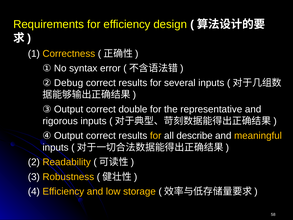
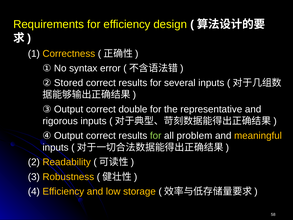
Debug: Debug -> Stored (69, 83)
for colour: yellow -> light green (156, 136)
describe: describe -> problem (194, 136)
